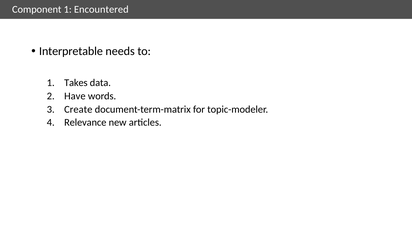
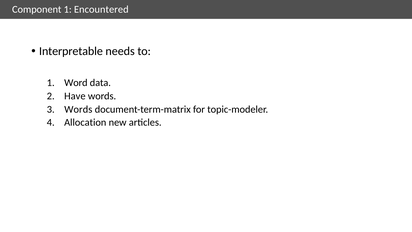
Takes: Takes -> Word (76, 83)
Create: Create -> Words (78, 109)
Relevance: Relevance -> Allocation (85, 122)
